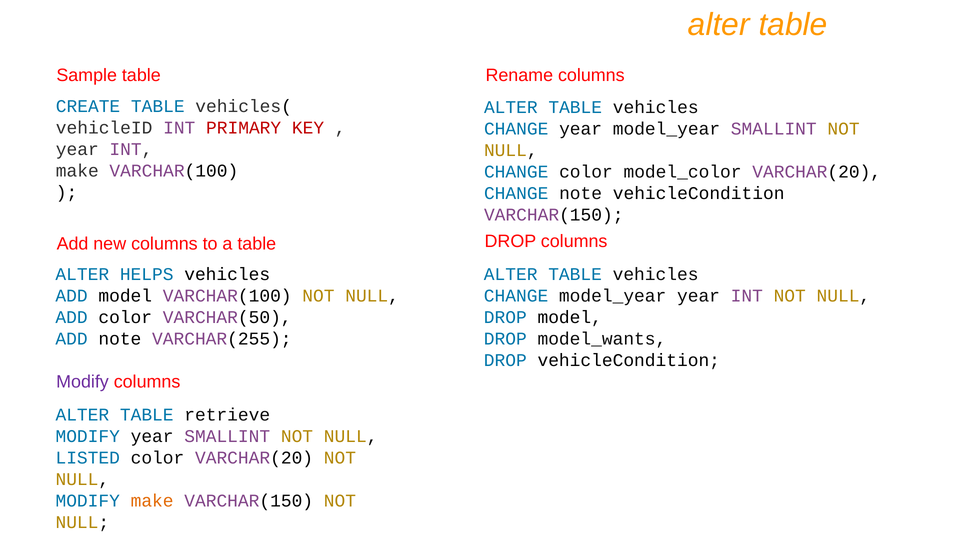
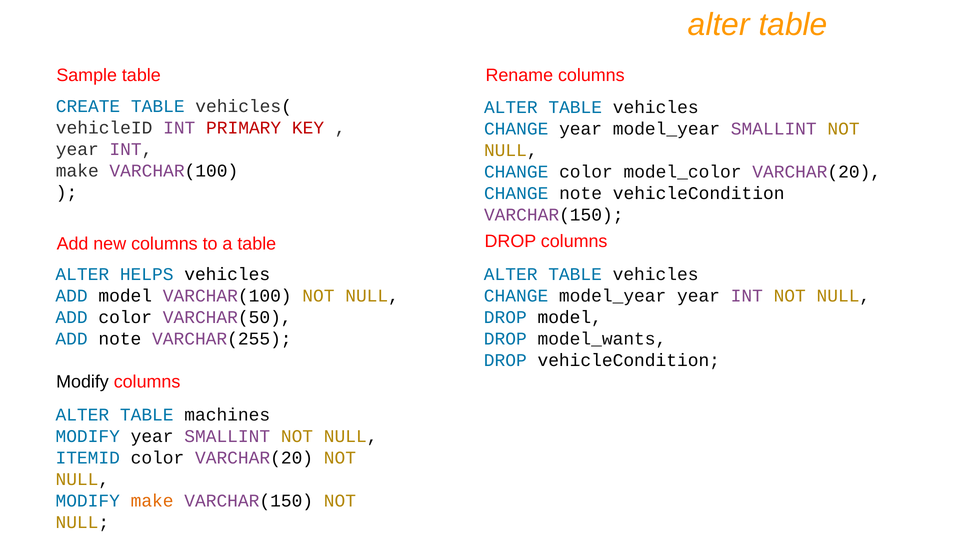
Modify colour: purple -> black (83, 381)
retrieve: retrieve -> machines (227, 414)
LISTED: LISTED -> ITEMID (88, 457)
